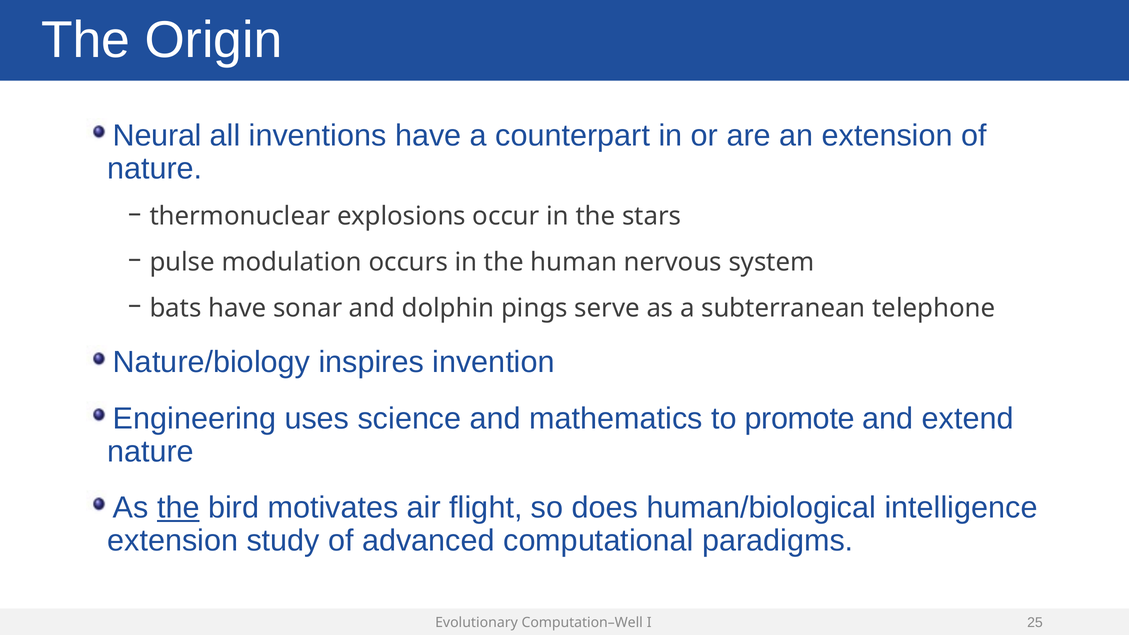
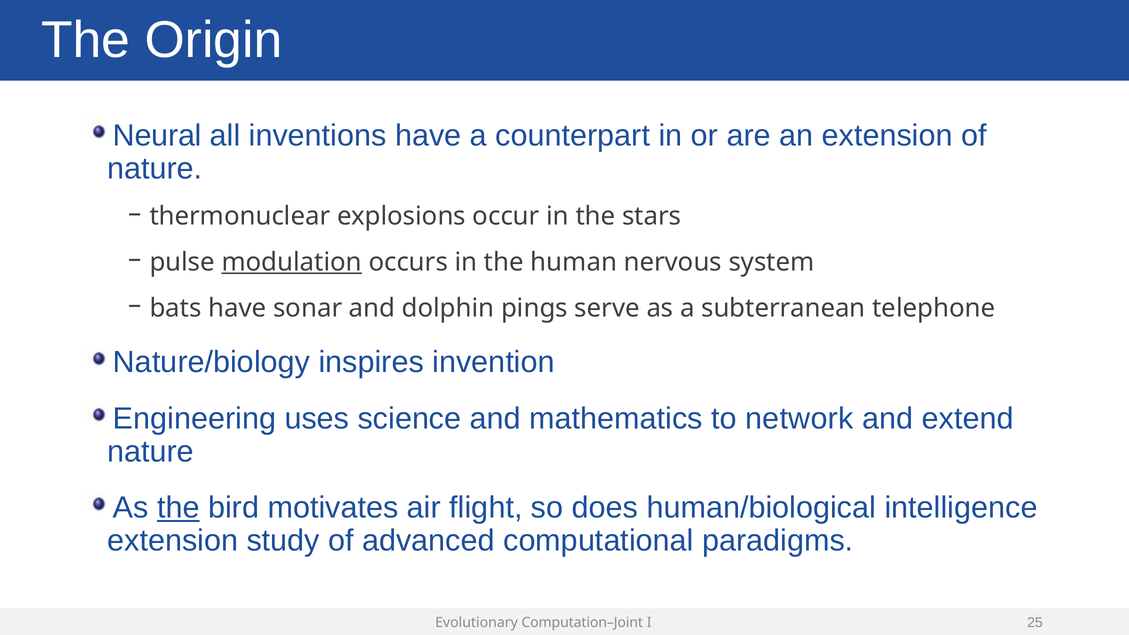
modulation underline: none -> present (292, 262)
promote: promote -> network (799, 419)
Computation–Well: Computation–Well -> Computation–Joint (582, 623)
